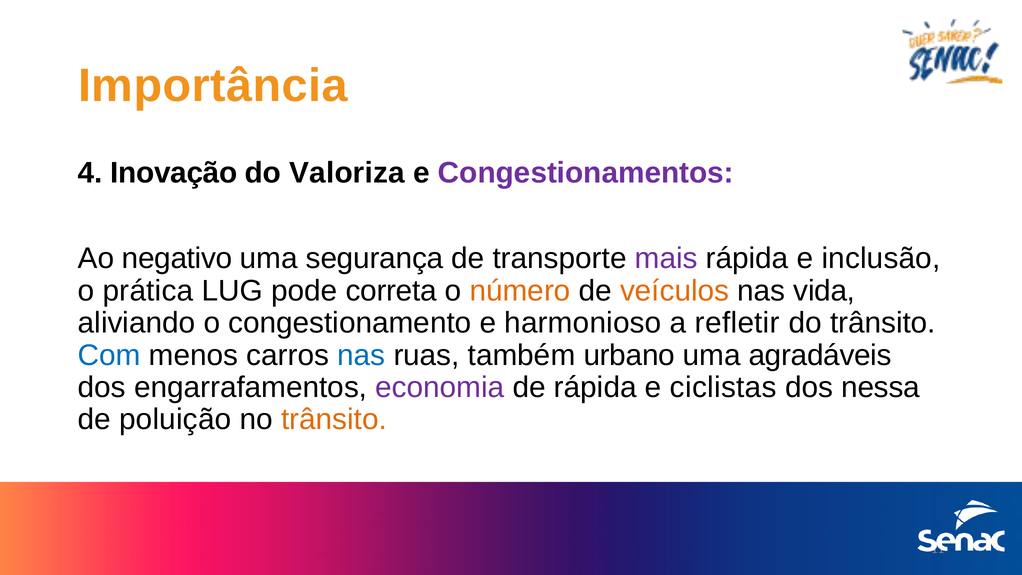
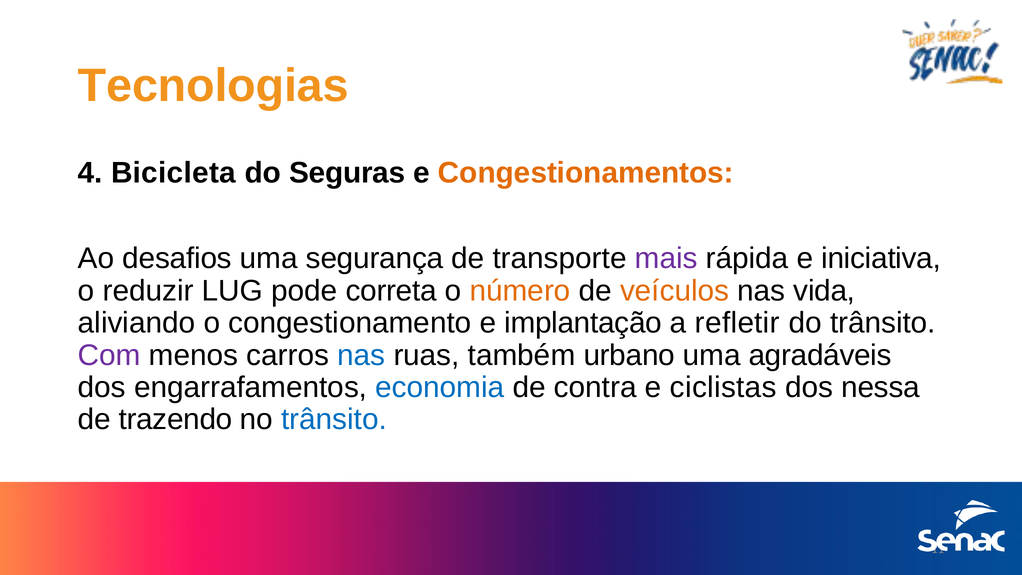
Importância: Importância -> Tecnologias (213, 86)
Inovação: Inovação -> Bicicleta (174, 173)
Valoriza: Valoriza -> Seguras (347, 173)
Congestionamentos colour: purple -> orange (586, 173)
negativo: negativo -> desafios (177, 258)
inclusão: inclusão -> iniciativa (881, 258)
prática: prática -> reduzir (148, 291)
harmonioso: harmonioso -> implantação (583, 323)
Com colour: blue -> purple (109, 355)
economia colour: purple -> blue (440, 387)
de rápida: rápida -> contra (595, 387)
poluição: poluição -> trazendo (176, 419)
trânsito colour: orange -> blue (334, 419)
